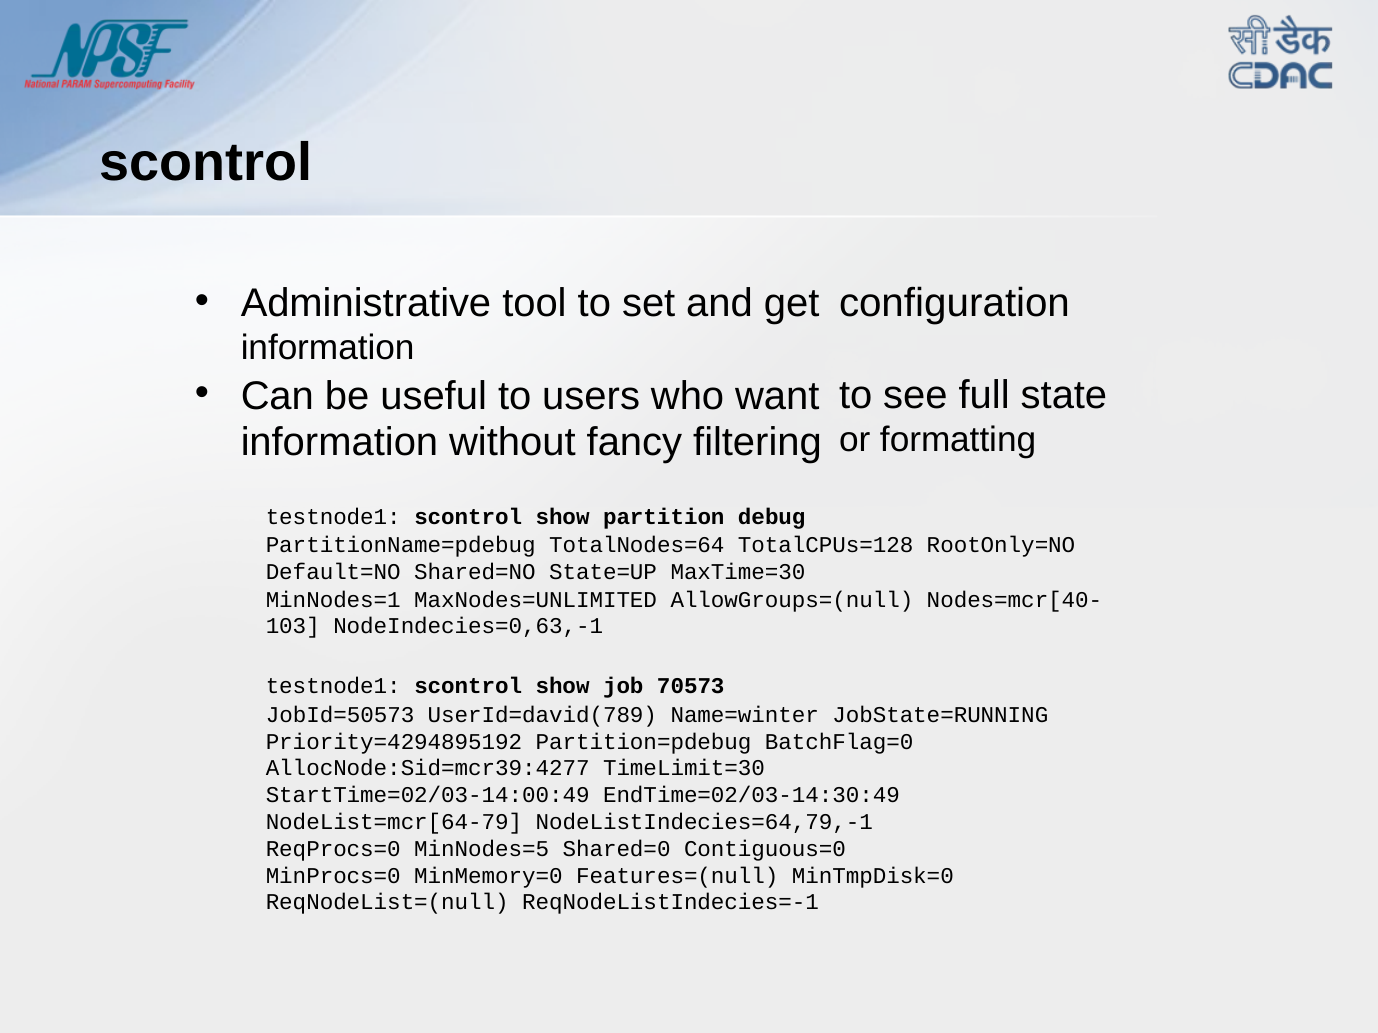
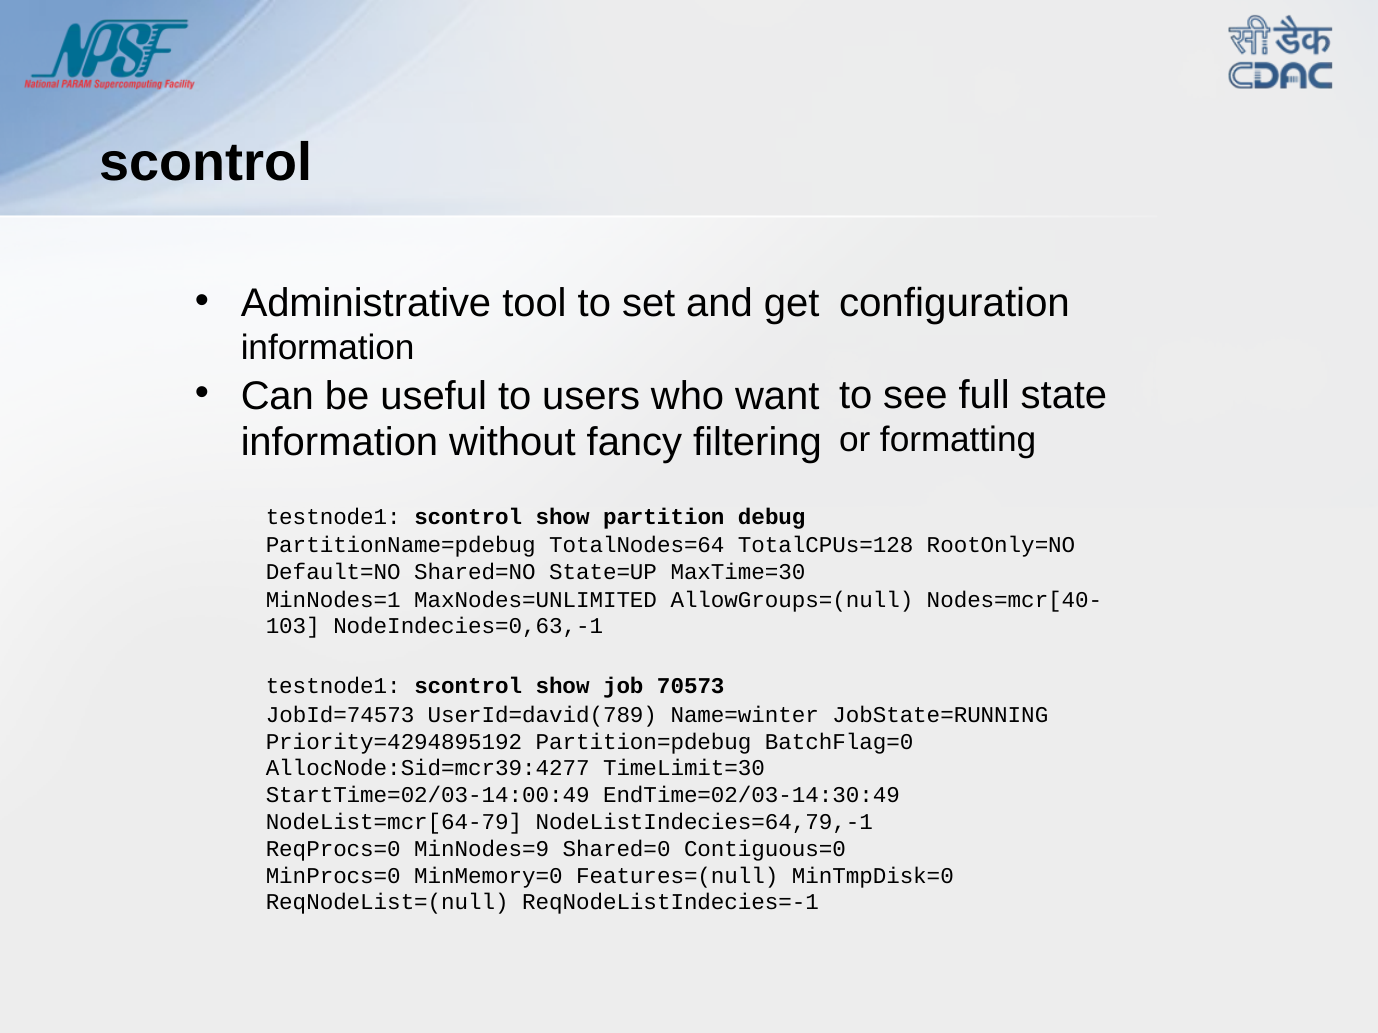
JobId=50573: JobId=50573 -> JobId=74573 (340, 716)
MinNodes=5: MinNodes=5 -> MinNodes=9 (482, 849)
